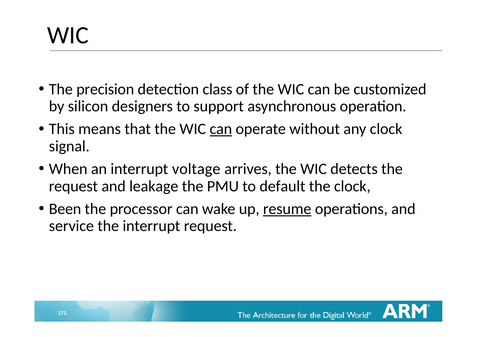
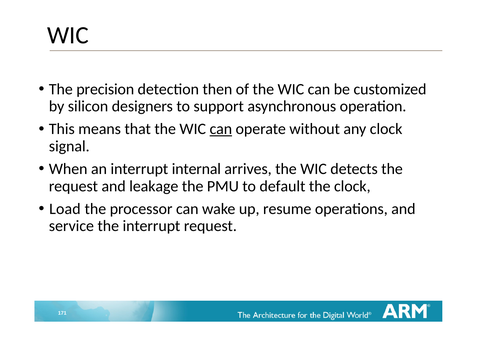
class: class -> then (217, 89)
voltage: voltage -> internal (196, 169)
Been: Been -> Load (65, 209)
resume underline: present -> none (287, 209)
